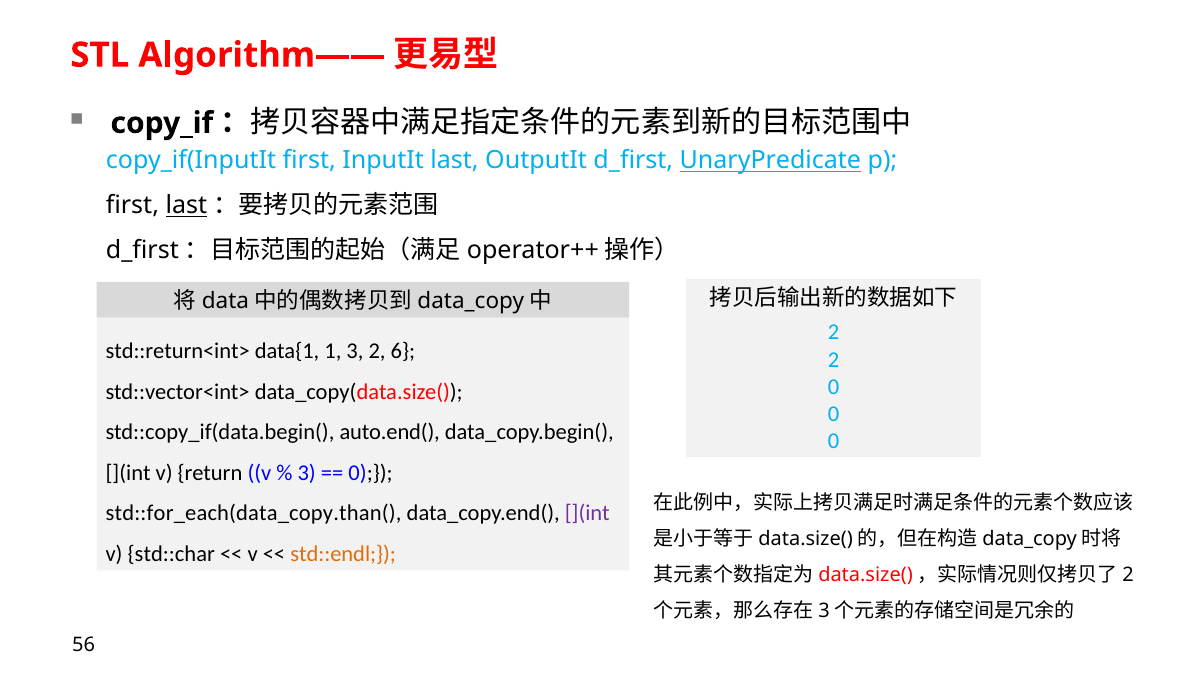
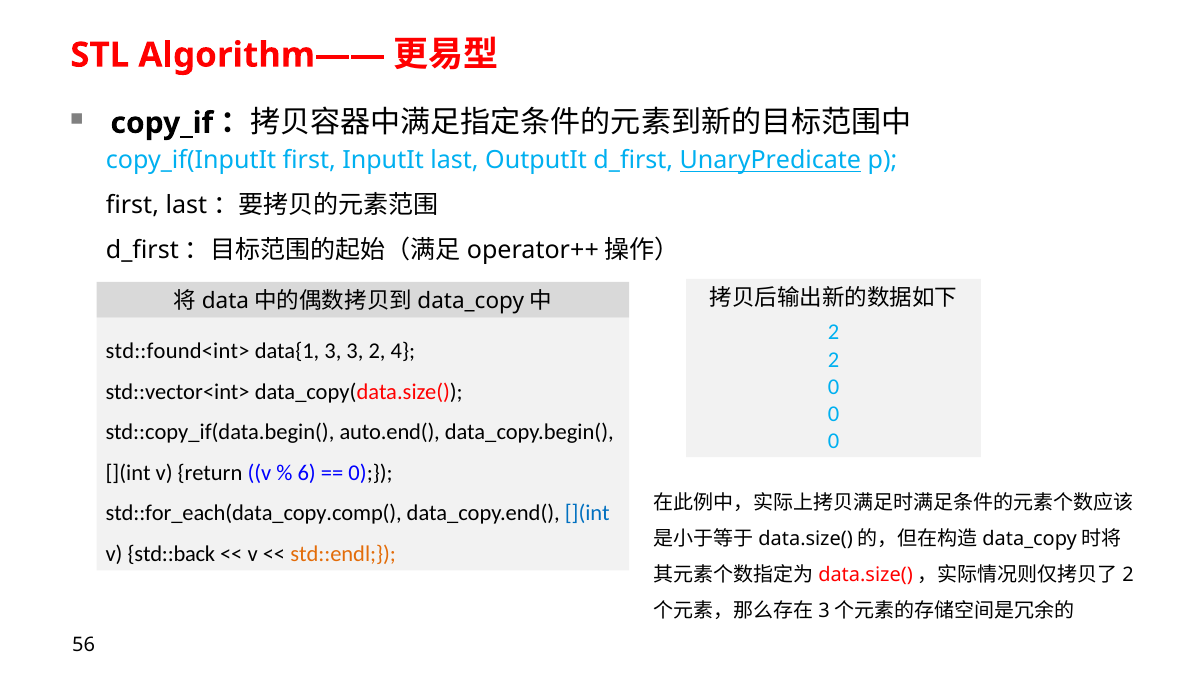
last underline: present -> none (186, 206)
std::return<int>: std::return<int> -> std::found<int> (178, 351)
data{1 1: 1 -> 3 (333, 351)
6: 6 -> 4 (403, 351)
3: 3 -> 6 (307, 473)
std::for_each(data_copy.than(: std::for_each(data_copy.than( -> std::for_each(data_copy.comp( (254, 514)
](int colour: purple -> blue (587, 514)
std::char: std::char -> std::back (171, 554)
